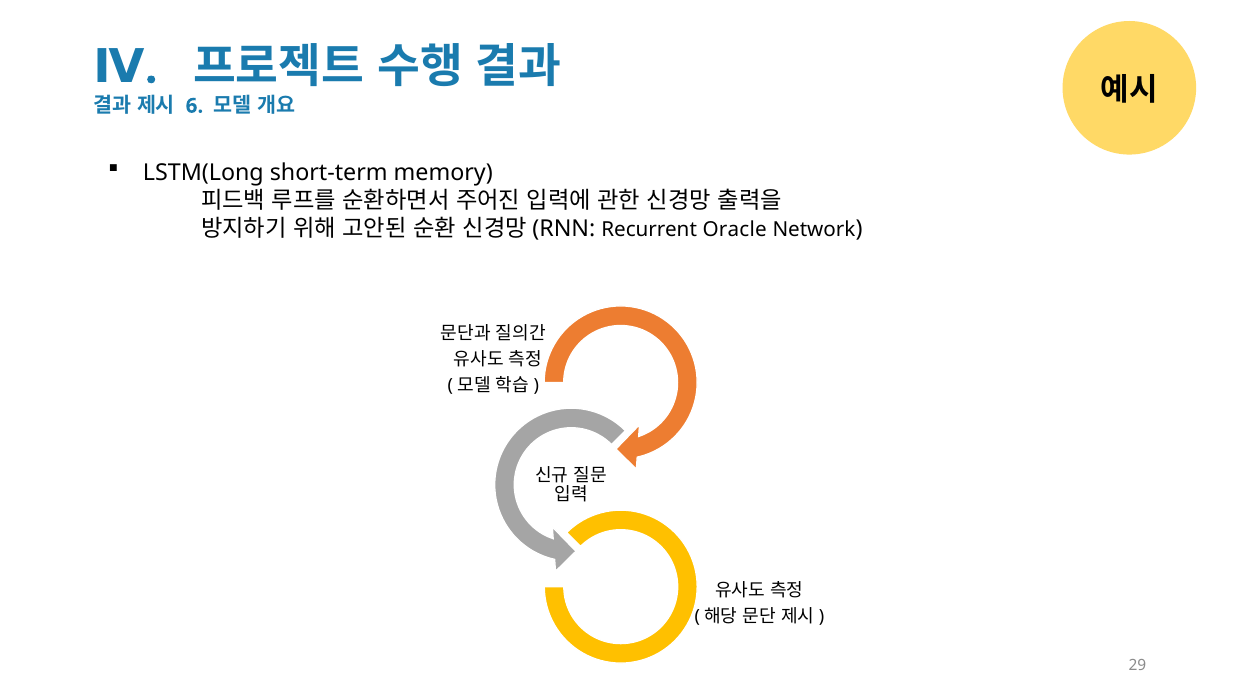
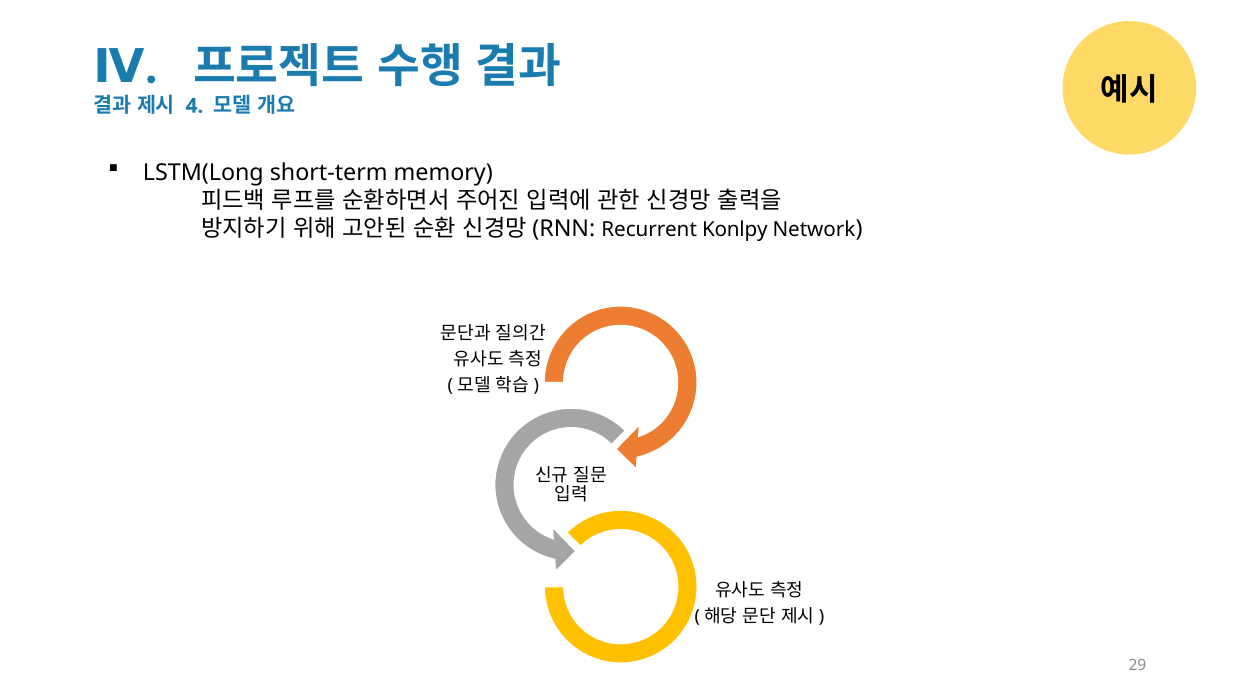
6: 6 -> 4 (194, 106)
Oracle: Oracle -> Konlpy (735, 229)
